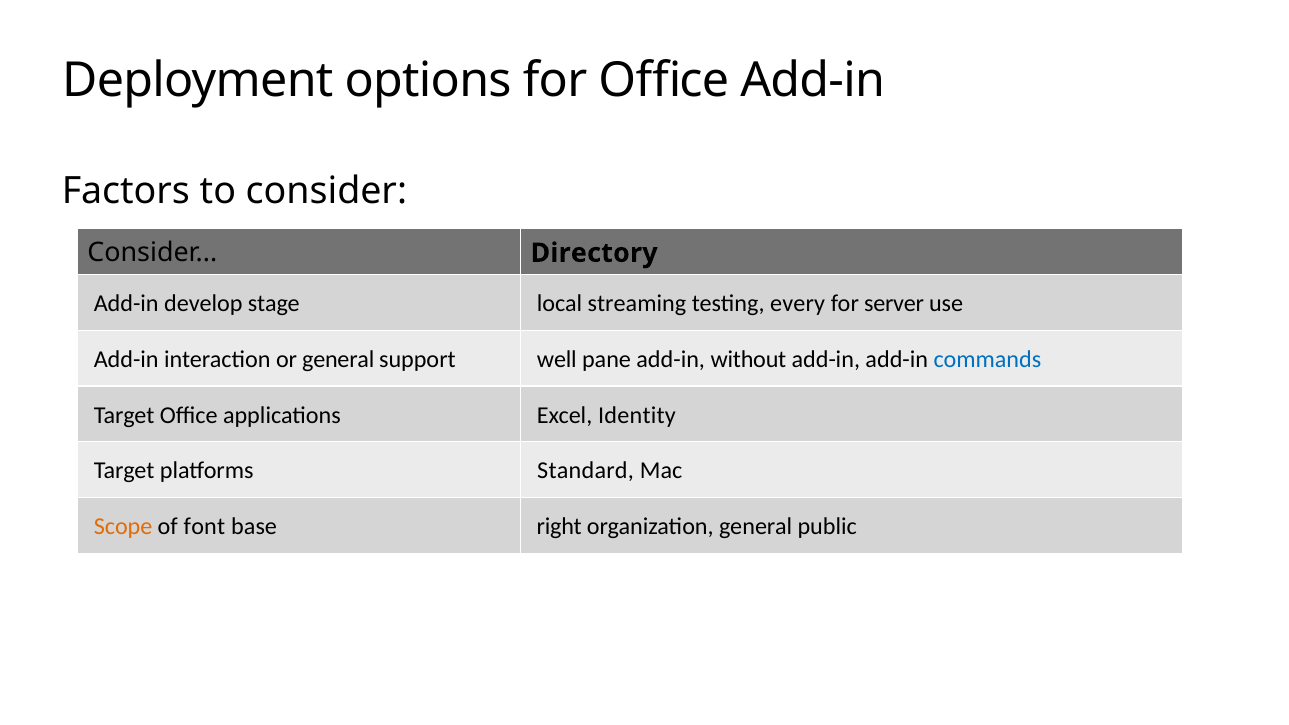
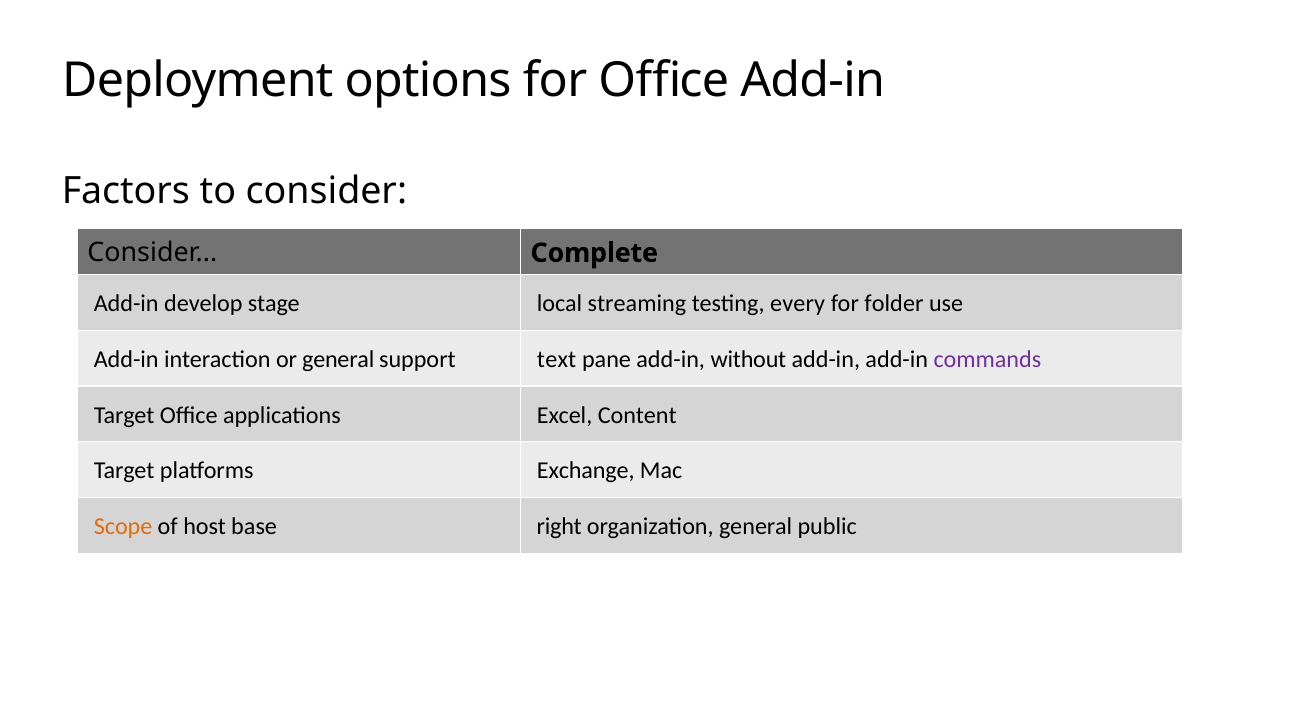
Directory: Directory -> Complete (594, 253)
server: server -> folder (894, 304)
well: well -> text (557, 359)
commands colour: blue -> purple (987, 359)
Identity: Identity -> Content (637, 415)
Standard: Standard -> Exchange (586, 471)
font: font -> host (205, 527)
